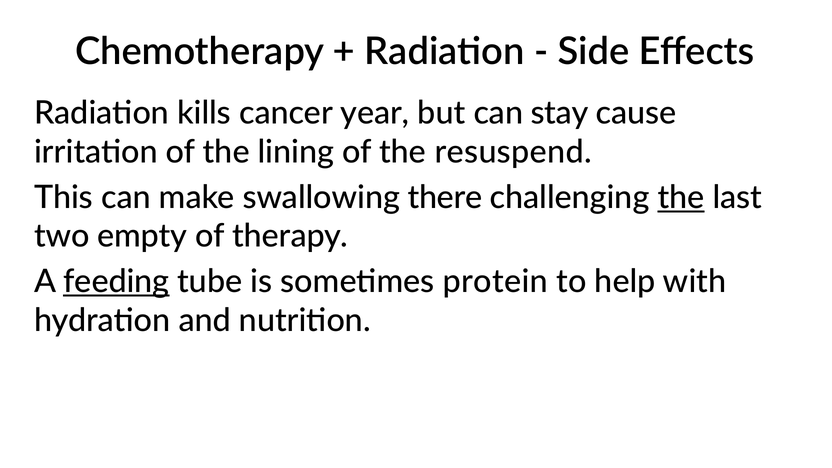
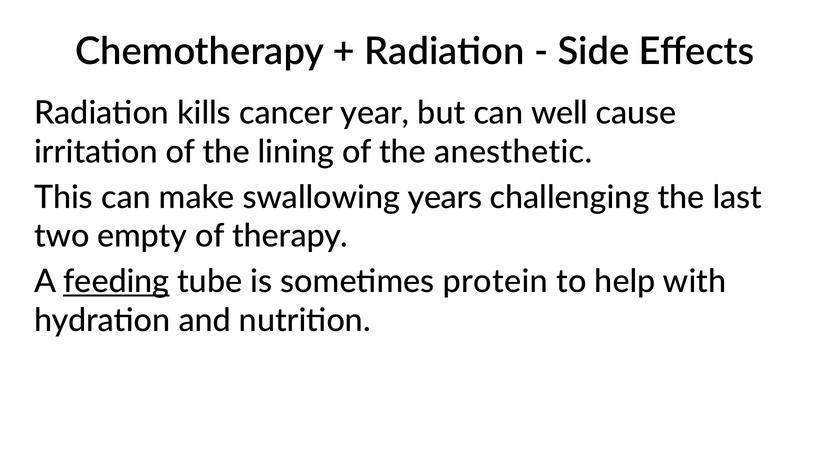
stay: stay -> well (560, 113)
resuspend: resuspend -> anesthetic (513, 152)
there: there -> years (445, 197)
the underline: present -> none (681, 197)
